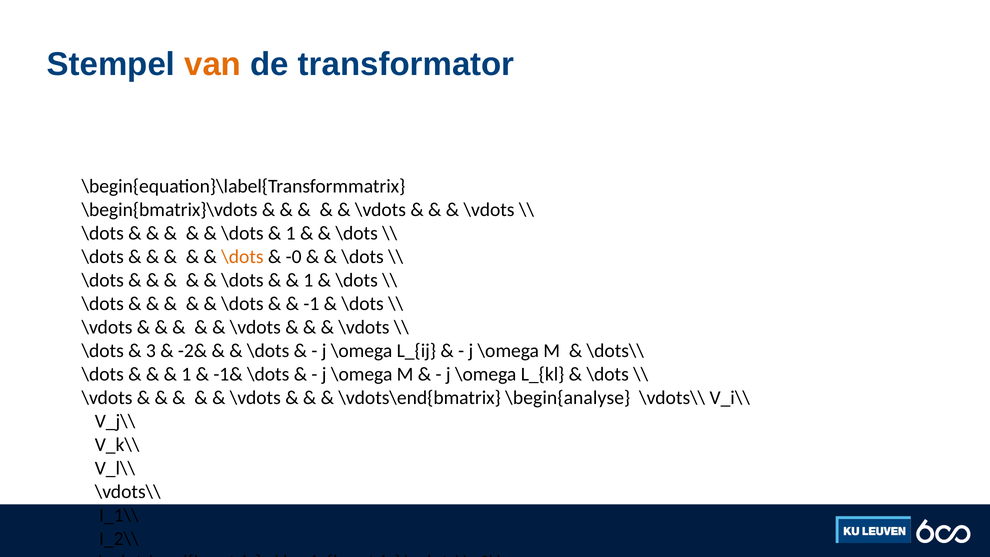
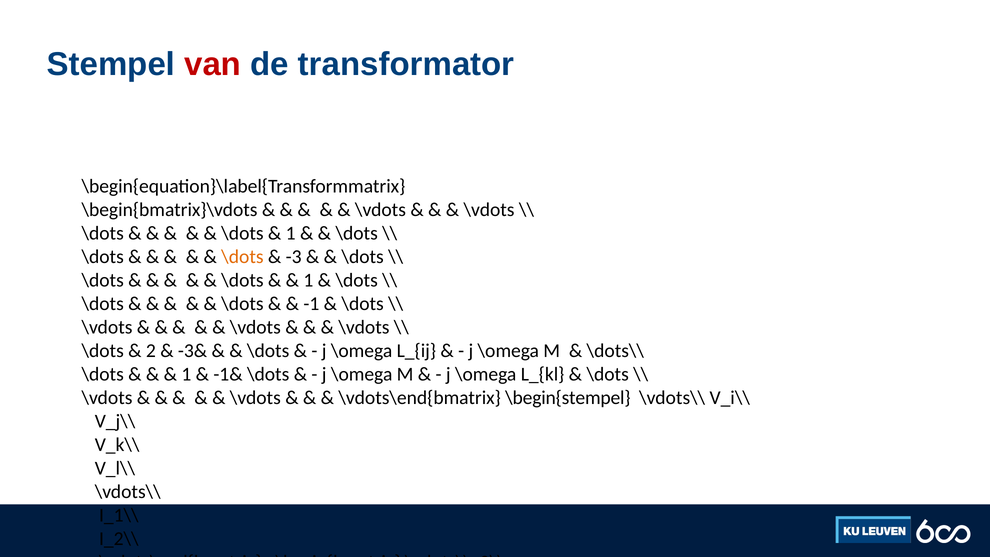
van colour: orange -> red (213, 64)
-0: -0 -> -3 (294, 257)
3: 3 -> 2 (151, 351)
-2&: -2& -> -3& (193, 351)
\begin{analyse: \begin{analyse -> \begin{stempel (568, 398)
